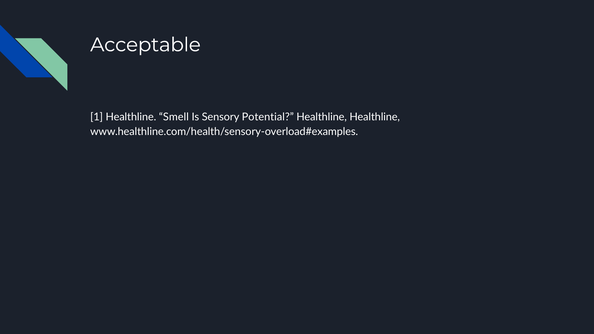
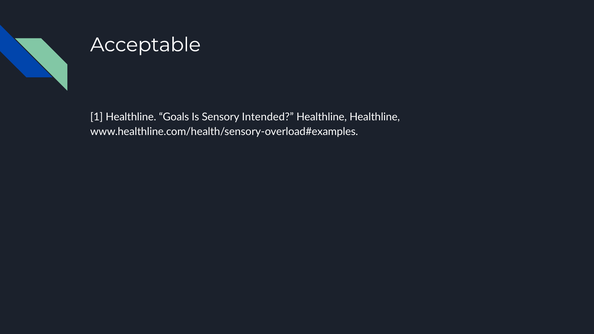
Smell: Smell -> Goals (174, 117)
Potential: Potential -> Intended (268, 117)
